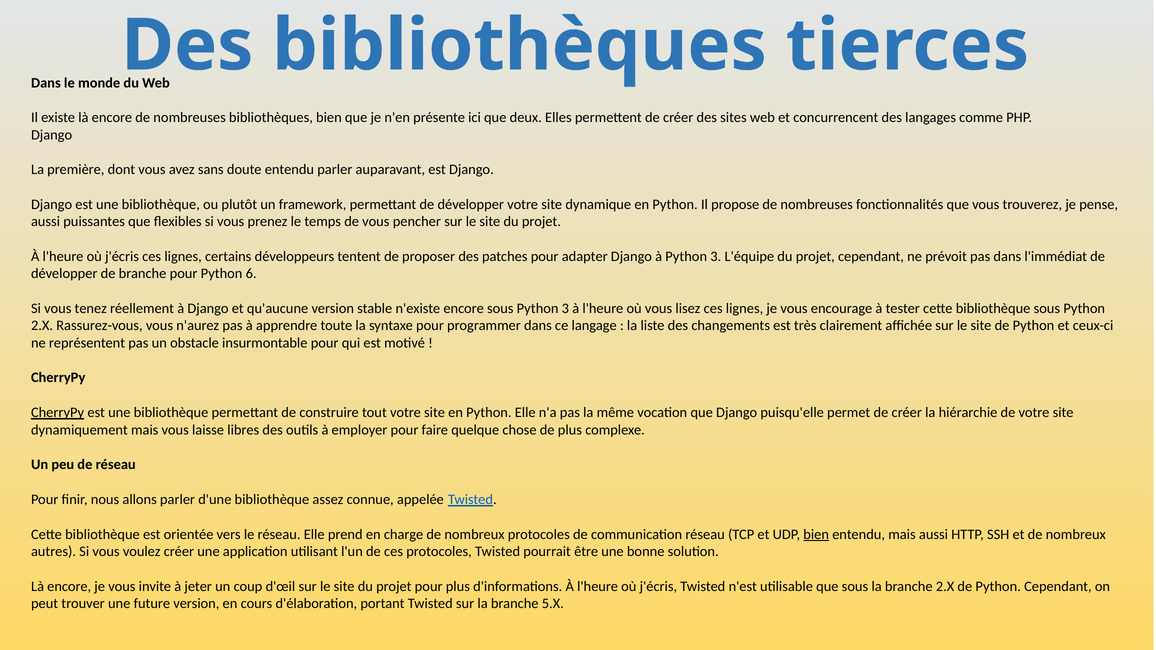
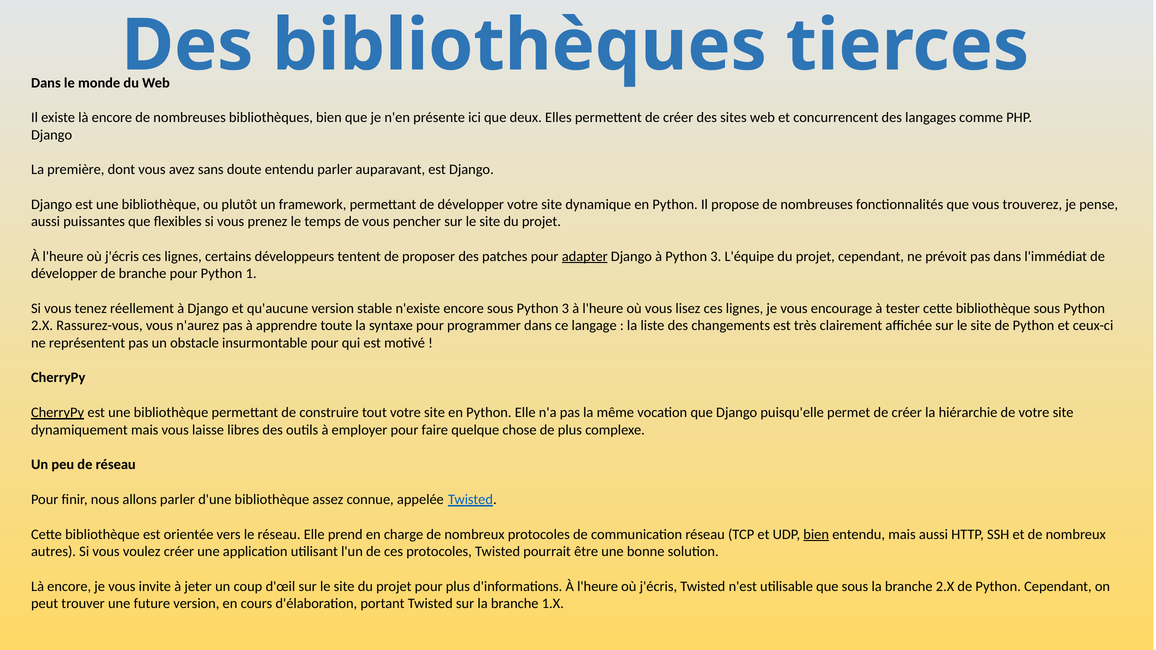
adapter underline: none -> present (585, 256)
6: 6 -> 1 (251, 274)
5.X: 5.X -> 1.X (553, 604)
